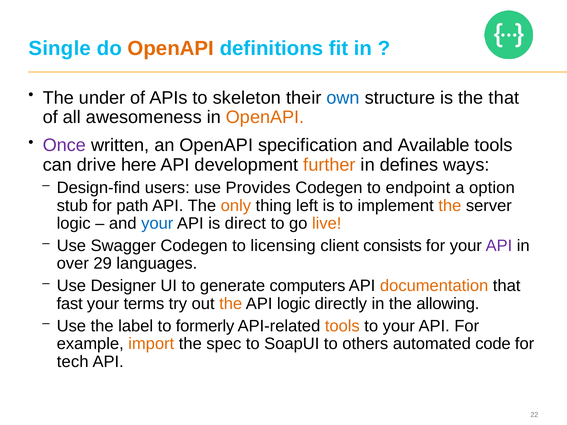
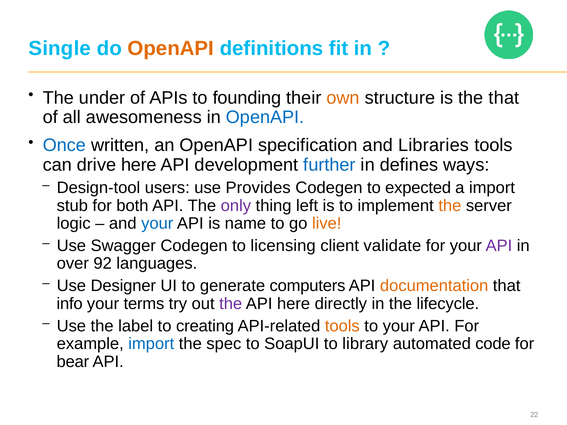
skeleton: skeleton -> founding (247, 98)
own colour: blue -> orange (343, 98)
OpenAPI colour: orange -> blue (265, 117)
Once colour: purple -> blue (64, 145)
Available: Available -> Libraries (434, 145)
further colour: orange -> blue (329, 165)
Design-find: Design-find -> Design-tool (98, 188)
endpoint: endpoint -> expected (418, 188)
a option: option -> import (492, 188)
path: path -> both (132, 206)
only colour: orange -> purple (236, 206)
direct: direct -> name (245, 224)
consists: consists -> validate (392, 246)
29: 29 -> 92 (103, 264)
fast: fast -> info (70, 304)
the colour: orange -> purple (231, 304)
API logic: logic -> here (294, 304)
allowing: allowing -> lifecycle (448, 304)
formerly: formerly -> creating (205, 326)
import colour: orange -> blue (151, 344)
others: others -> library (365, 344)
tech: tech -> bear (73, 362)
